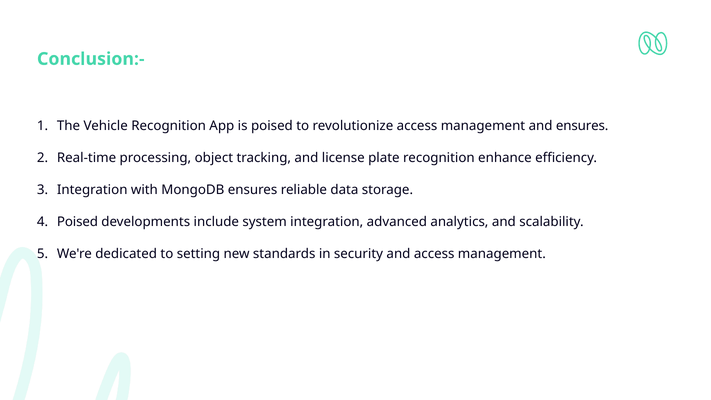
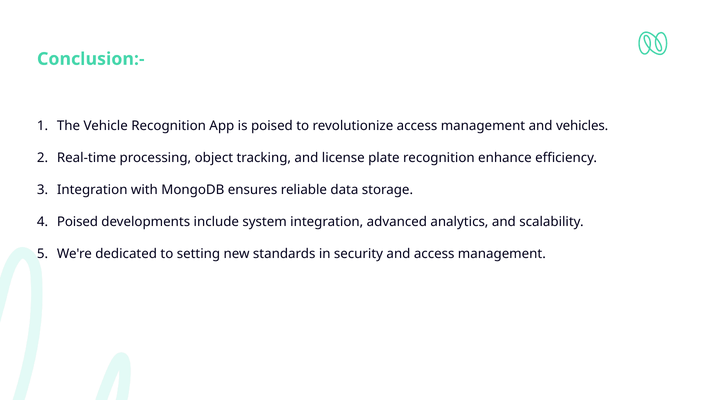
and ensures: ensures -> vehicles (582, 126)
